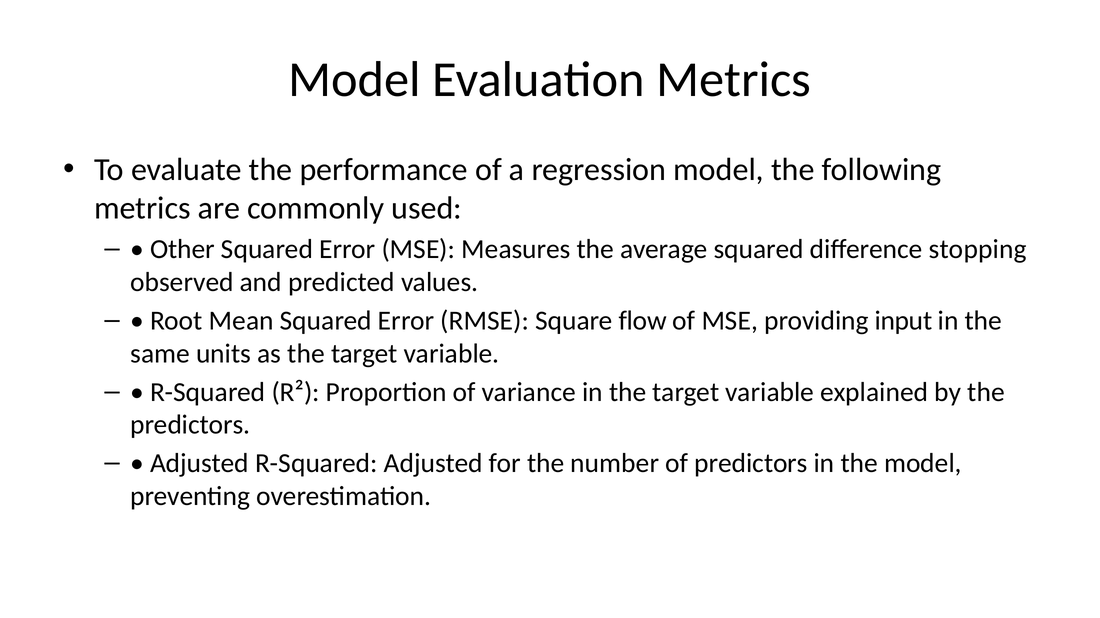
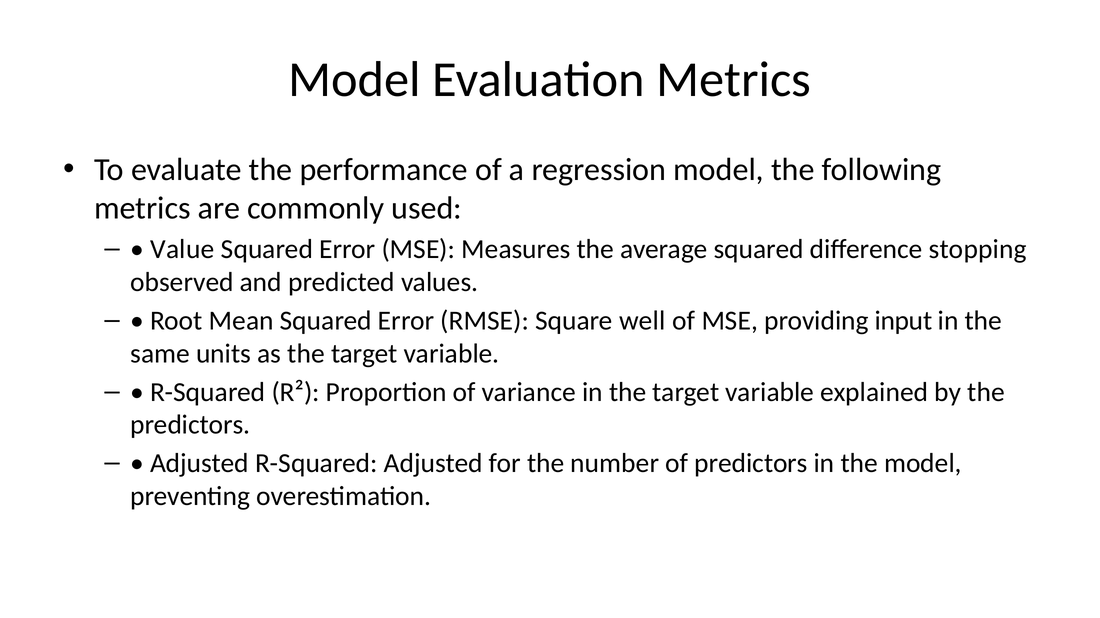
Other: Other -> Value (182, 249)
flow: flow -> well (642, 321)
